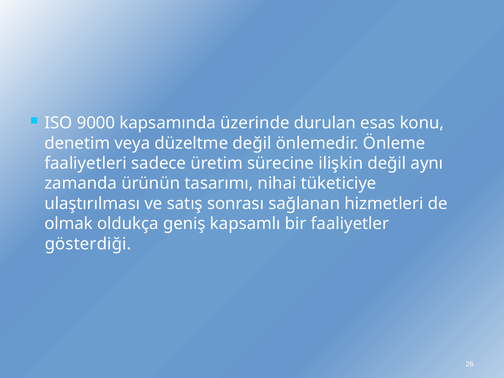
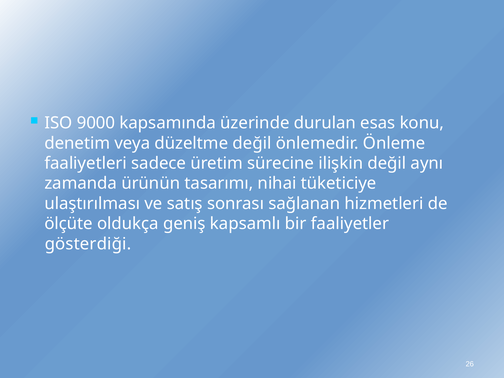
olmak: olmak -> ölçüte (69, 224)
